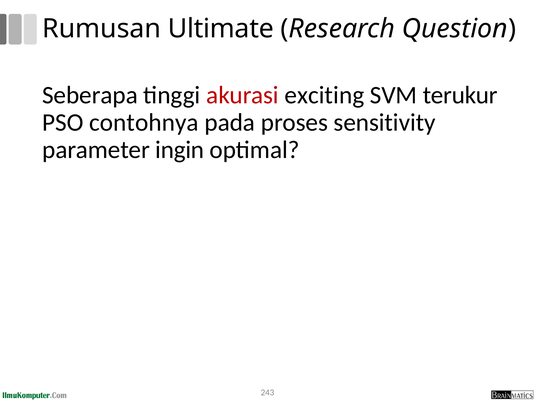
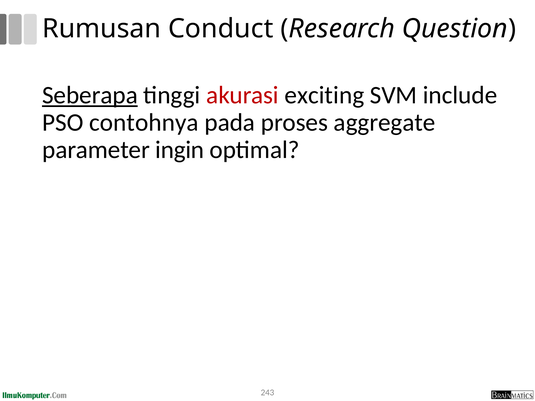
Ultimate: Ultimate -> Conduct (221, 29)
Seberapa underline: none -> present (90, 95)
terukur: terukur -> include (460, 95)
sensitivity: sensitivity -> aggregate (385, 123)
